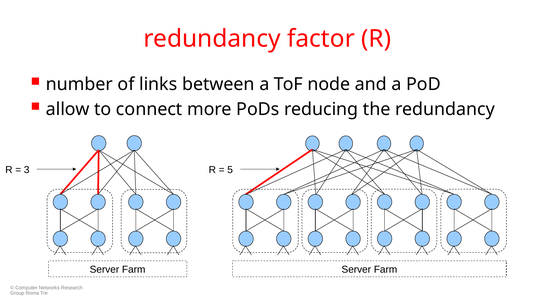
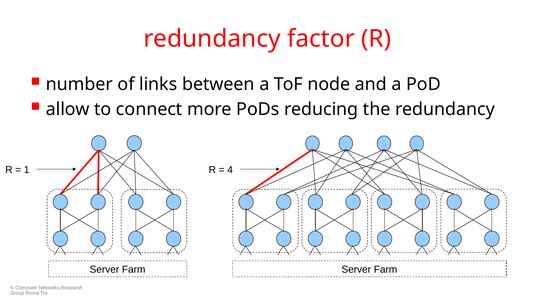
3: 3 -> 1 (27, 170)
5: 5 -> 4 (230, 170)
